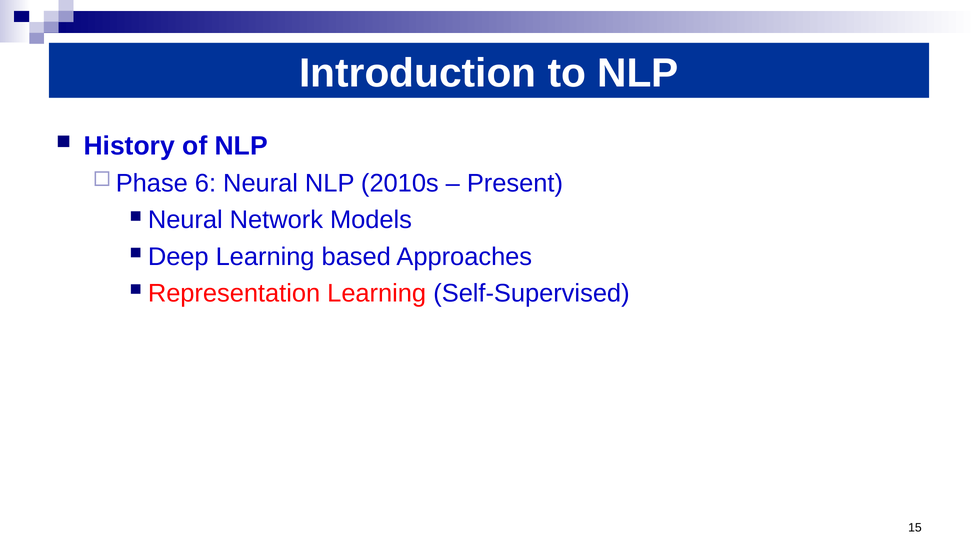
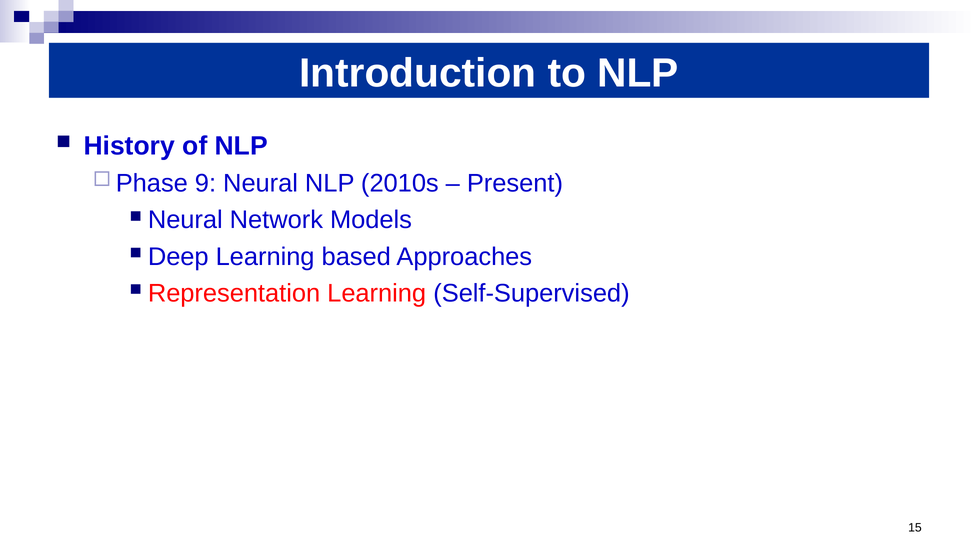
6: 6 -> 9 (205, 183)
